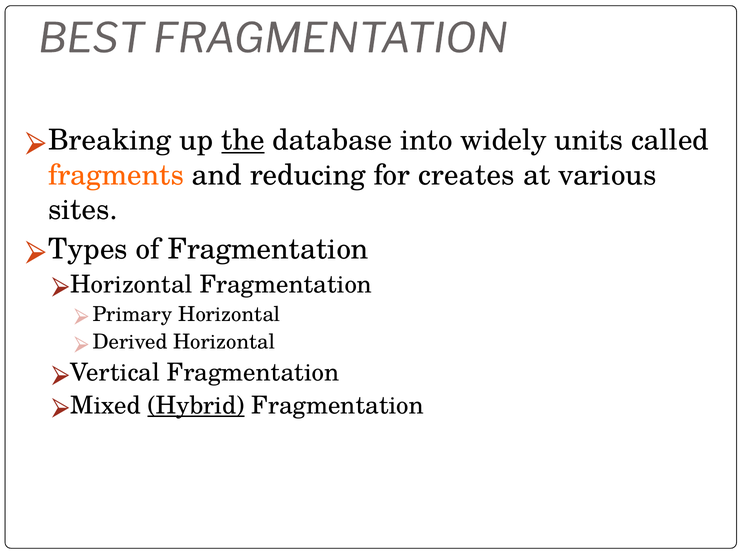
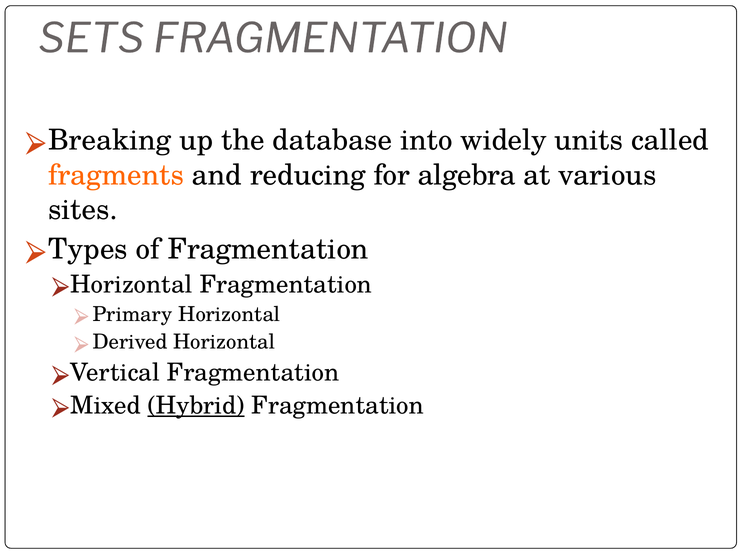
BEST: BEST -> SETS (91, 39)
the underline: present -> none (243, 141)
creates: creates -> algebra (467, 175)
